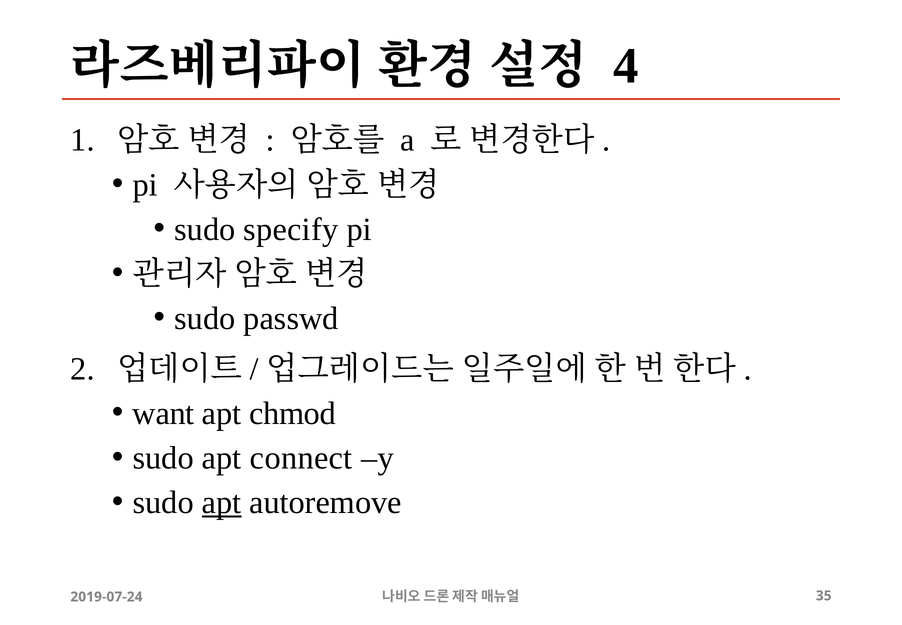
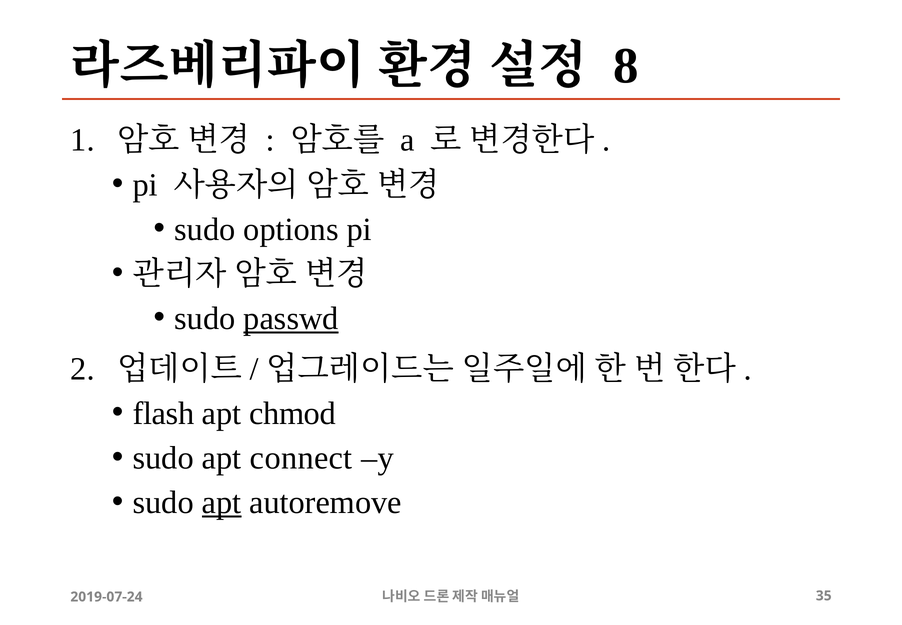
4: 4 -> 8 (626, 66)
specify: specify -> options (291, 229)
passwd underline: none -> present (291, 318)
want: want -> flash (163, 413)
